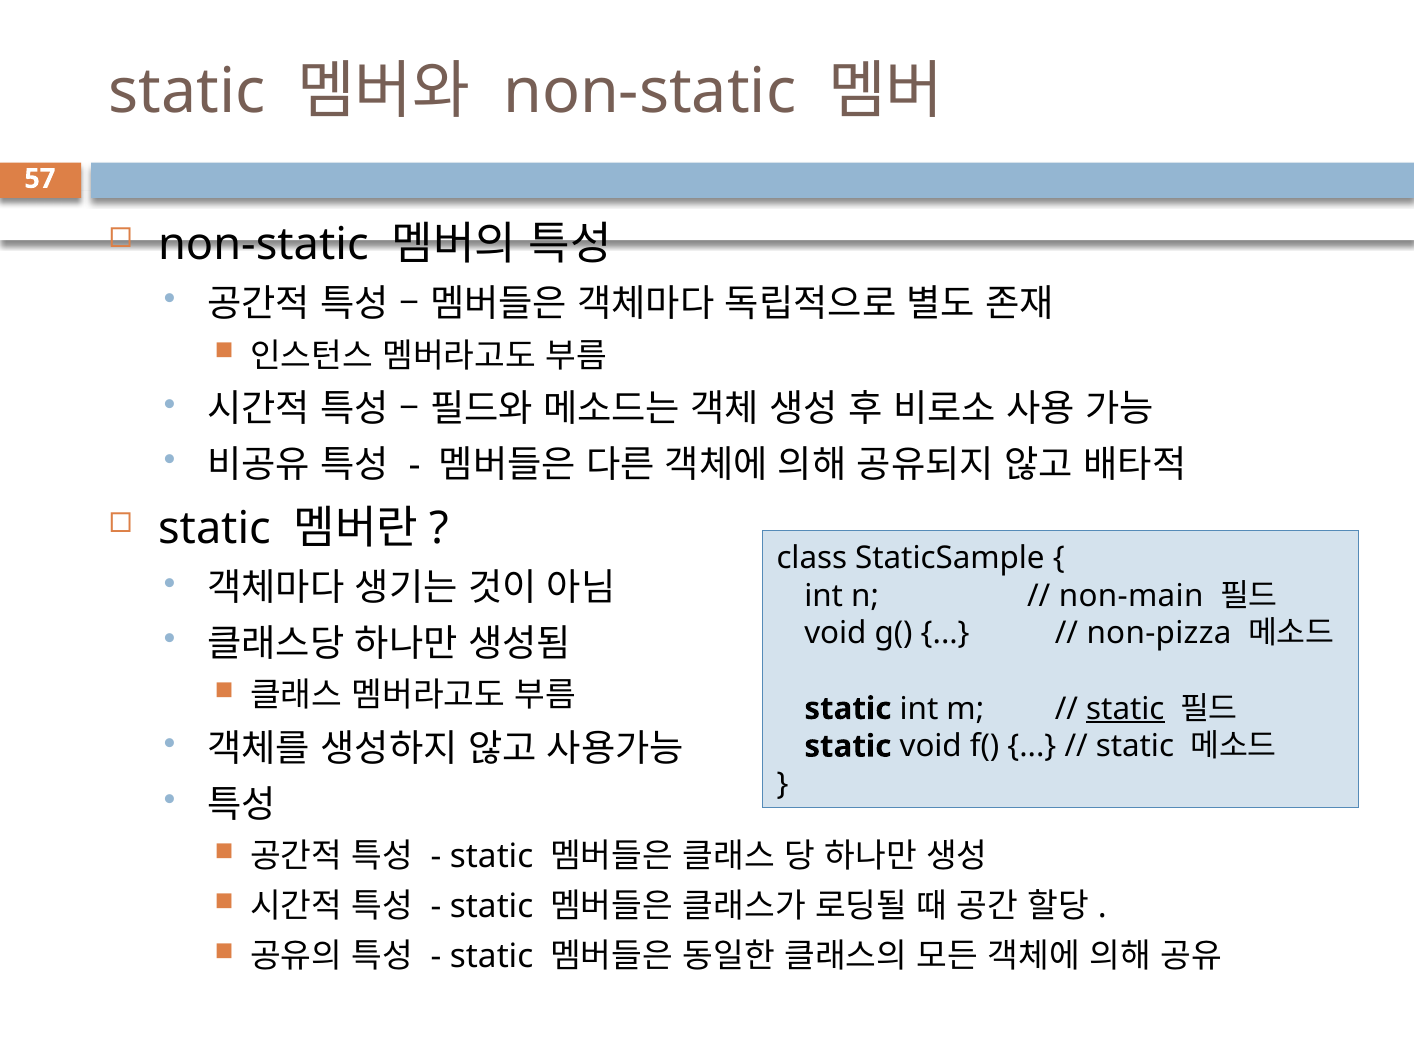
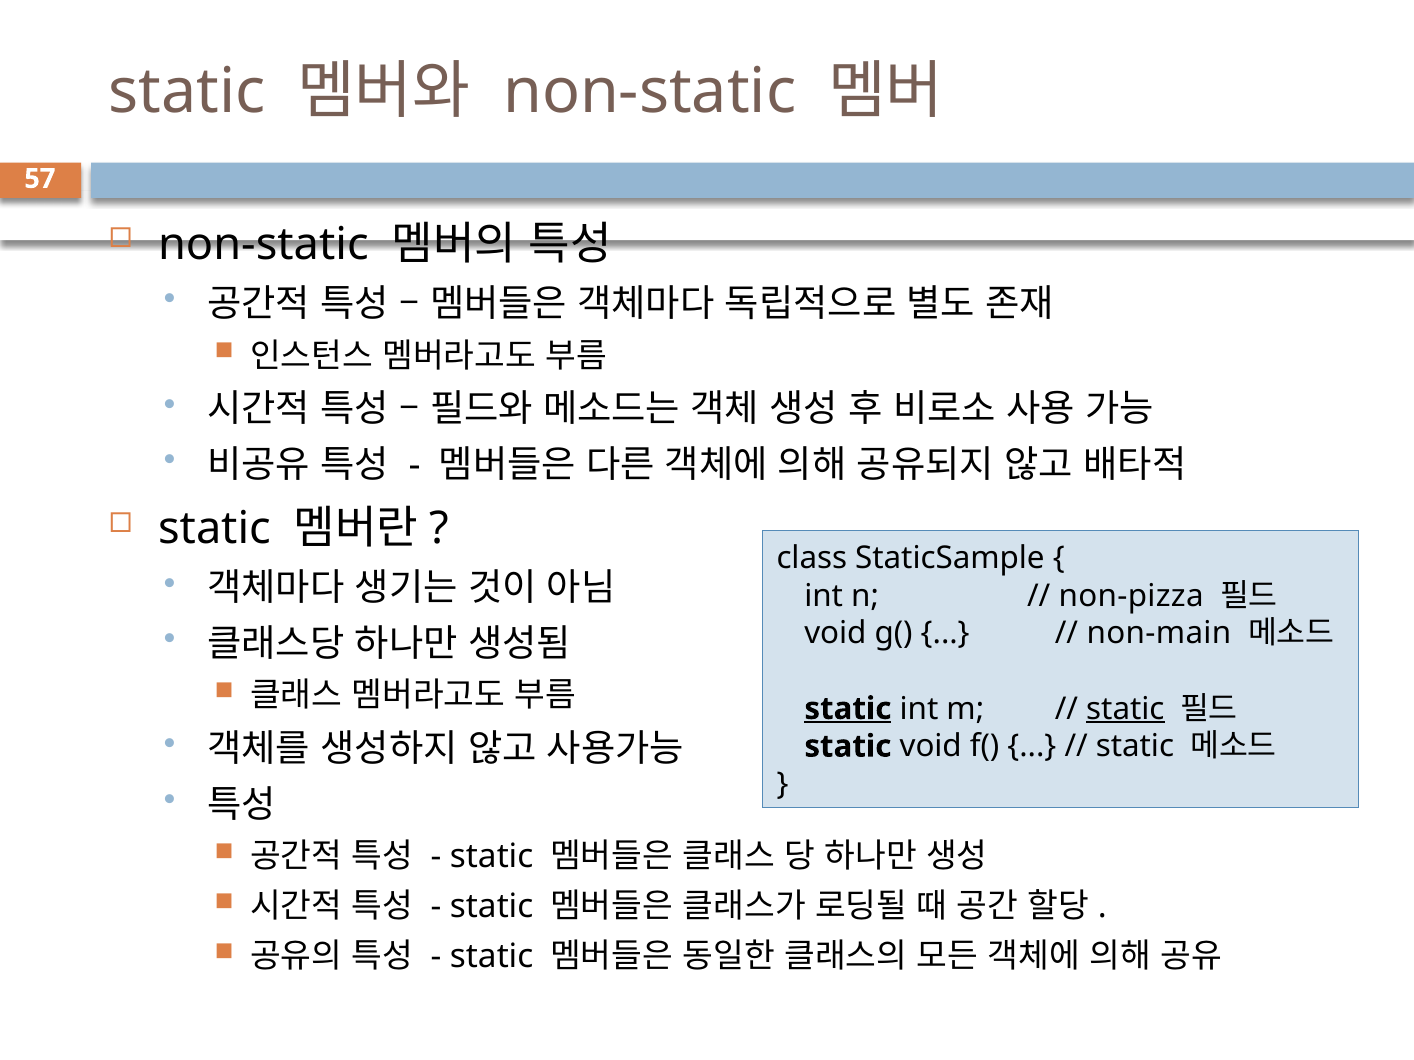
non-main: non-main -> non-pizza (1131, 596)
non-pizza: non-pizza -> non-main (1159, 634)
static underline: none -> present (848, 709)
